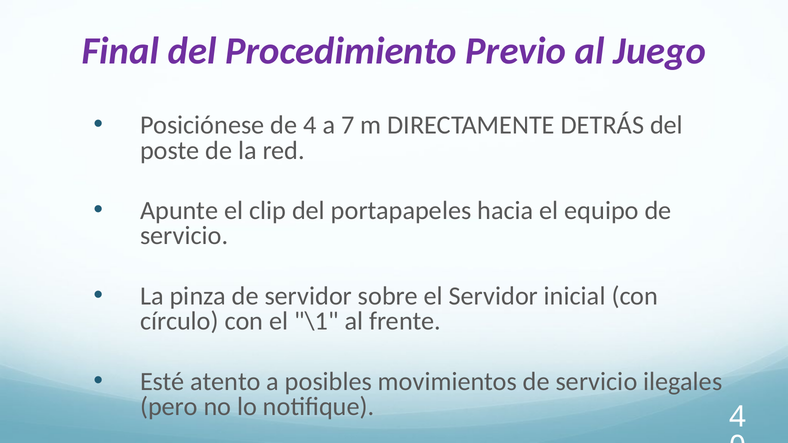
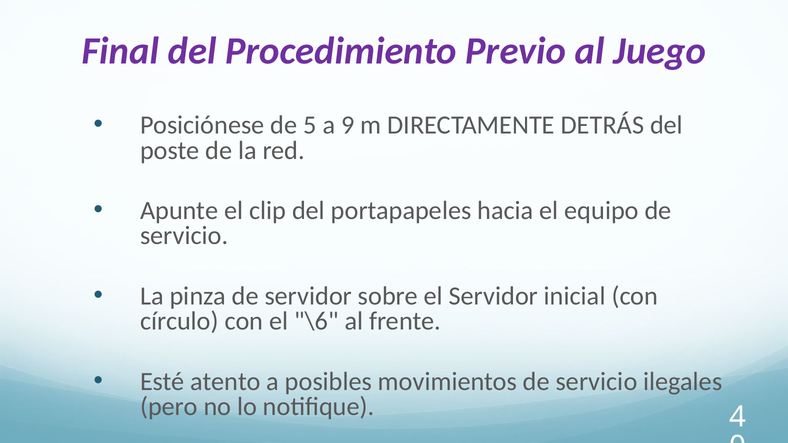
de 4: 4 -> 5 (310, 125)
7: 7 -> 9 (348, 125)
\1: \1 -> \6 (316, 321)
